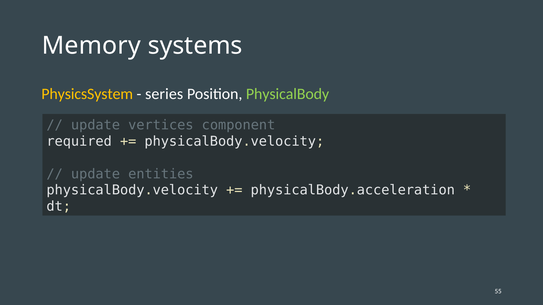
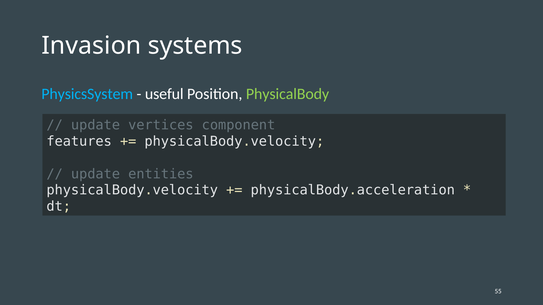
Memory: Memory -> Invasion (91, 46)
PhysicsSystem colour: yellow -> light blue (87, 94)
series: series -> useful (164, 94)
required: required -> features (79, 142)
